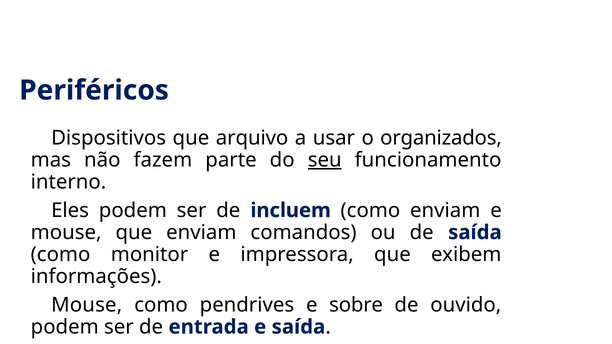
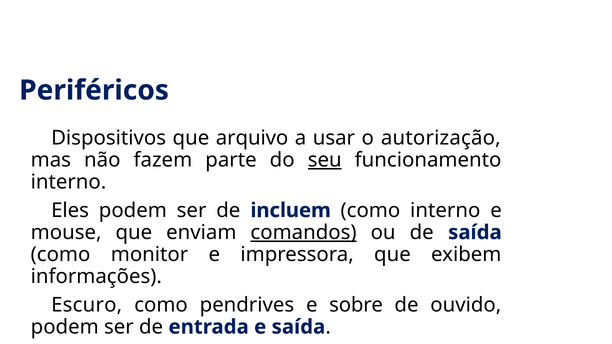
organizados: organizados -> autorização (441, 138)
como enviam: enviam -> interno (445, 211)
comandos underline: none -> present (304, 233)
Mouse: Mouse -> Escuro (87, 305)
